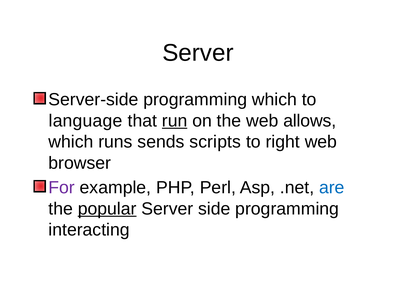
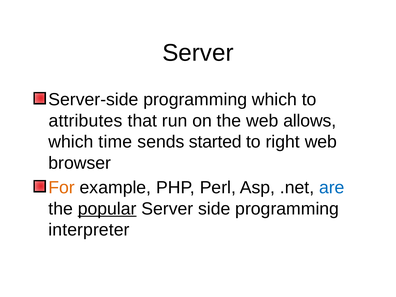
language: language -> attributes (86, 121)
run underline: present -> none (175, 121)
runs: runs -> time (115, 142)
scripts: scripts -> started (215, 142)
For colour: purple -> orange (62, 188)
interacting: interacting -> interpreter (89, 230)
